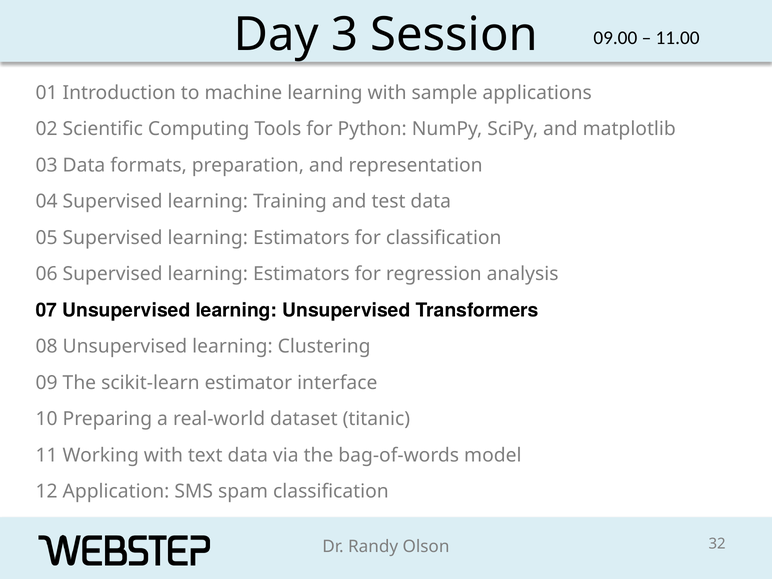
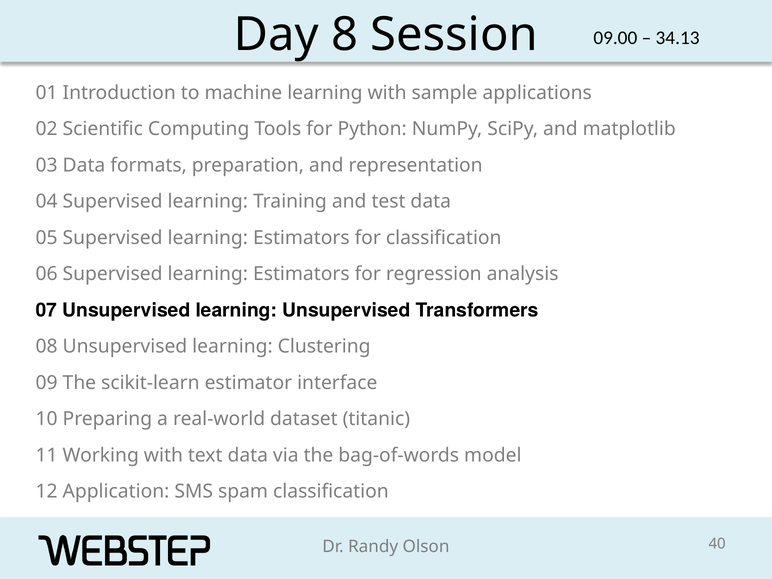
3: 3 -> 8 (345, 35)
11.00: 11.00 -> 34.13 (678, 38)
32: 32 -> 40 (717, 544)
